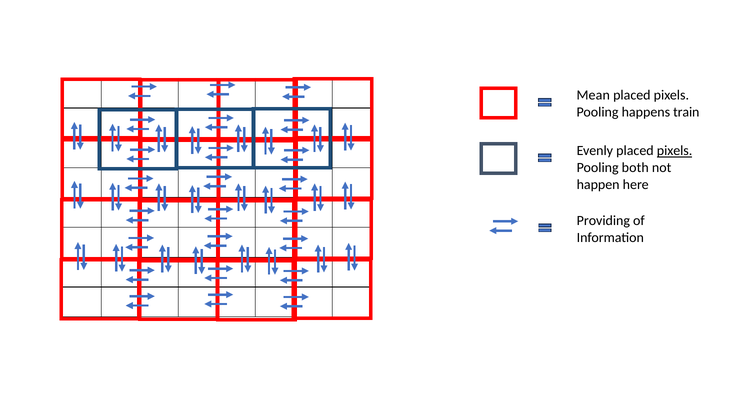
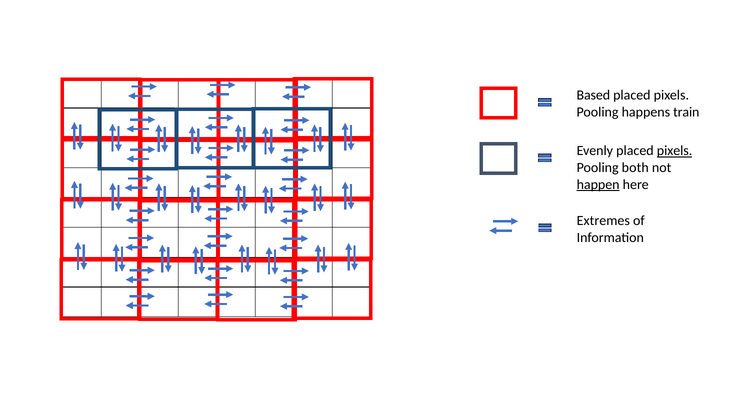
Mean: Mean -> Based (593, 95)
happen underline: none -> present (598, 184)
Providing: Providing -> Extremes (603, 221)
